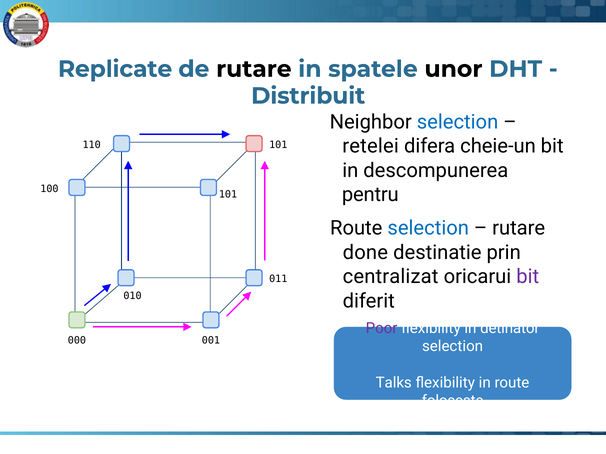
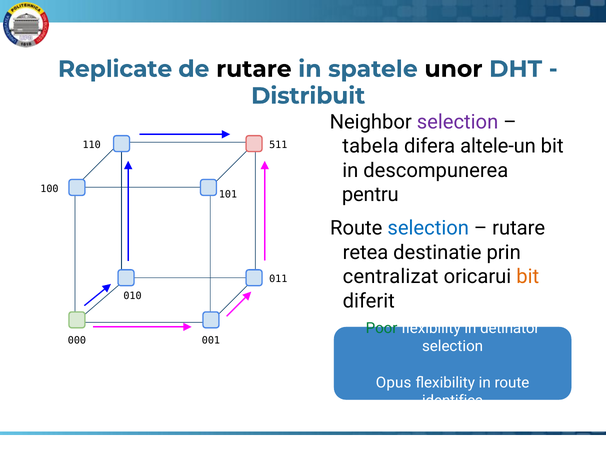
selection colour: blue -> purple (458, 122)
retelei: retelei -> tabela (371, 146)
cheie-un: cheie-un -> altele-un (498, 146)
110 101: 101 -> 511 (278, 145)
done: done -> retea (365, 253)
bit colour: purple -> orange (528, 277)
Poor colour: purple -> green (382, 328)
Talks: Talks -> Opus (394, 383)
foloseste: foloseste -> identifica (453, 401)
